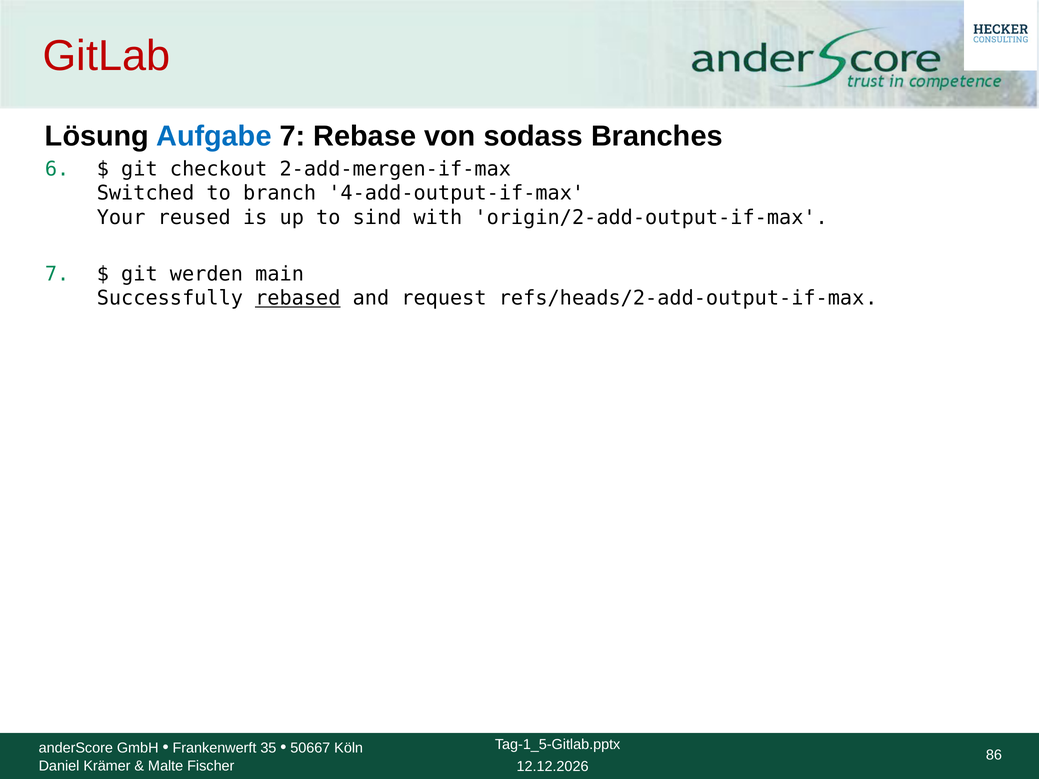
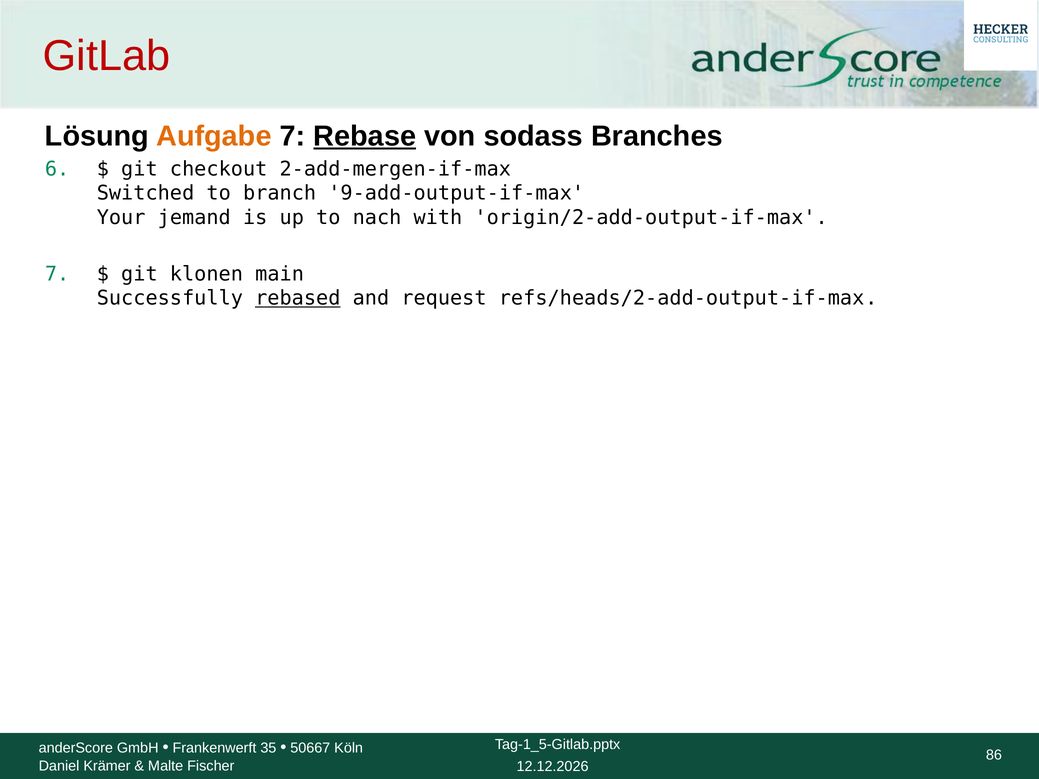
Aufgabe colour: blue -> orange (214, 136)
Rebase underline: none -> present (365, 136)
4-add-output-if-max: 4-add-output-if-max -> 9-add-output-if-max (456, 193)
reused: reused -> jemand (194, 217)
sind: sind -> nach (377, 217)
werden: werden -> klonen (206, 274)
